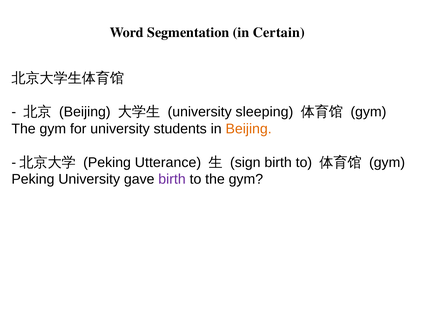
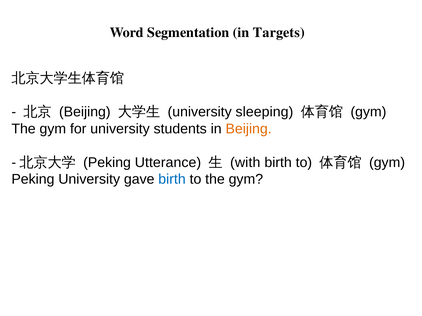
Certain: Certain -> Targets (279, 33)
sign: sign -> with (245, 163)
birth colour: purple -> blue (172, 180)
